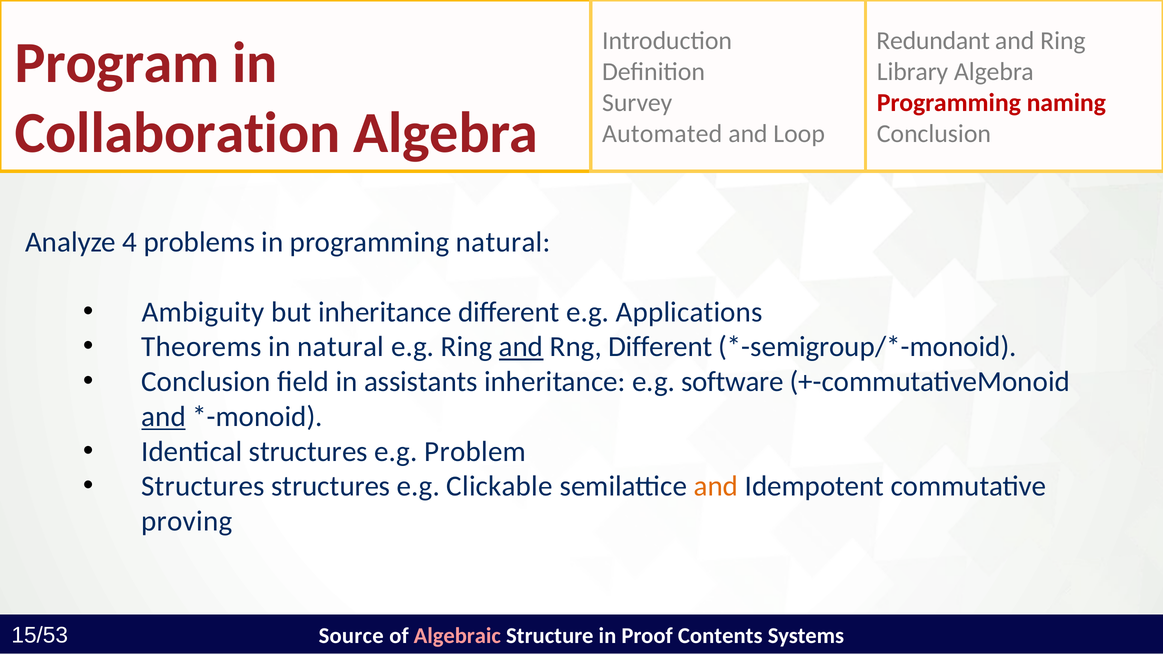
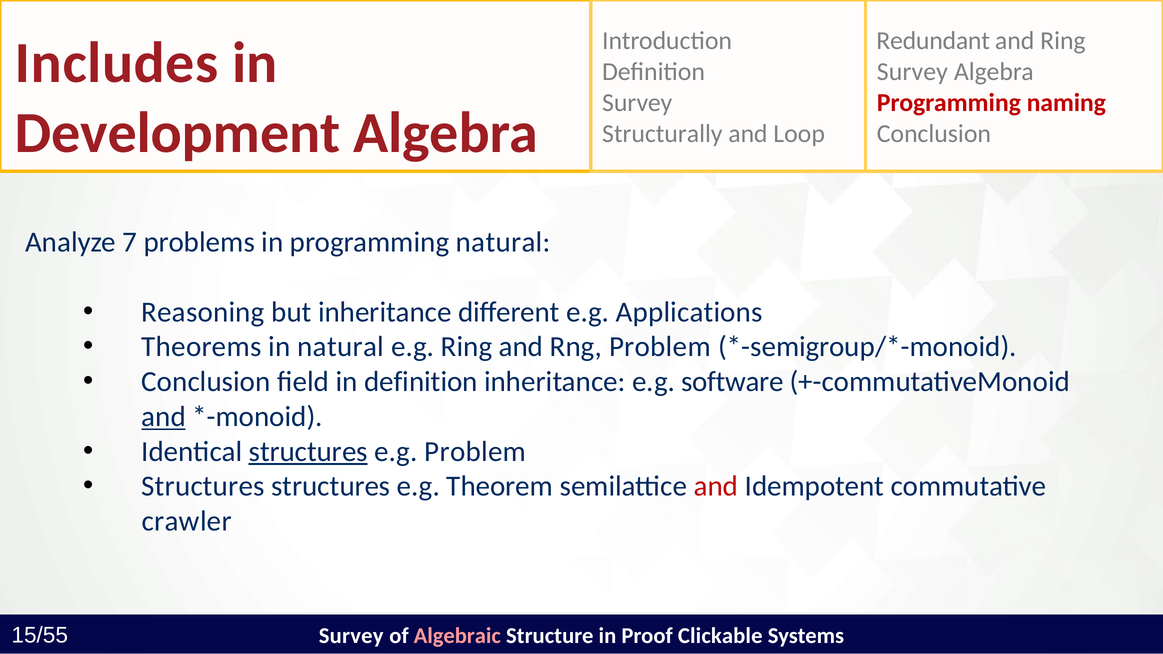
Program: Program -> Includes (117, 63)
Library: Library -> Survey (912, 72)
Collaboration: Collaboration -> Development (178, 133)
Automated: Automated -> Structurally (662, 134)
4: 4 -> 7 (130, 242)
Ambiguity: Ambiguity -> Reasoning (203, 312)
and underline: present -> none (521, 347)
Rng Different: Different -> Problem (660, 347)
in assistants: assistants -> definition (421, 382)
structures underline: none -> present (308, 452)
Clickable: Clickable -> Theorem (500, 487)
and colour: orange -> red (716, 487)
proving: proving -> crawler (187, 521)
15/53: 15/53 -> 15/55 (40, 636)
Source: Source -> Survey (351, 636)
Proof Contents: Contents -> Clickable (720, 636)
